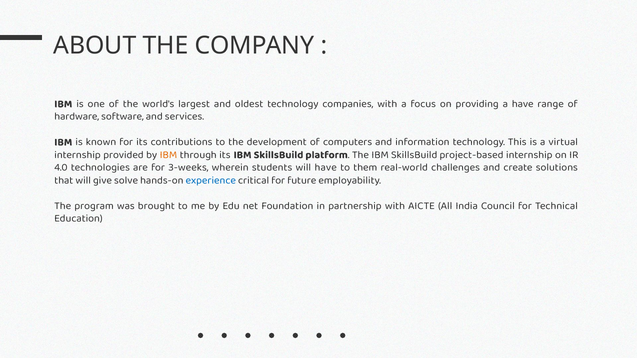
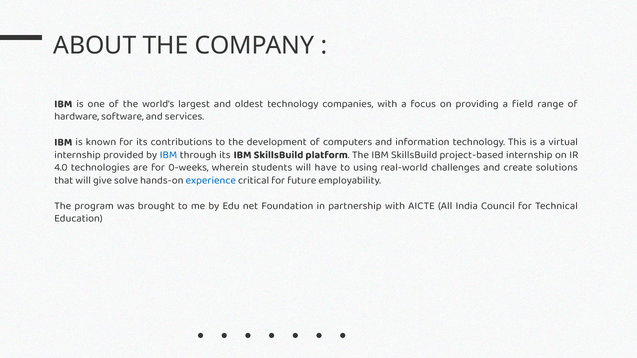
a have: have -> field (523, 104)
IBM colour: orange -> blue (168, 155)
3-weeks: 3-weeks -> 0-weeks (188, 168)
them: them -> using (365, 168)
